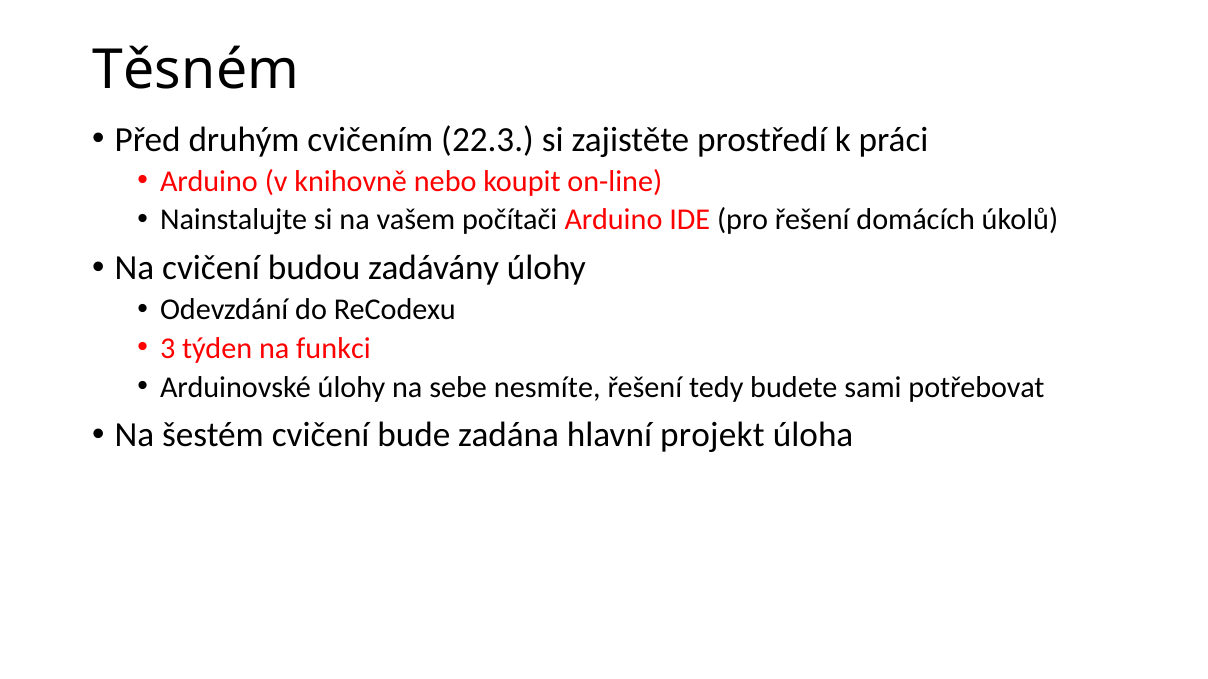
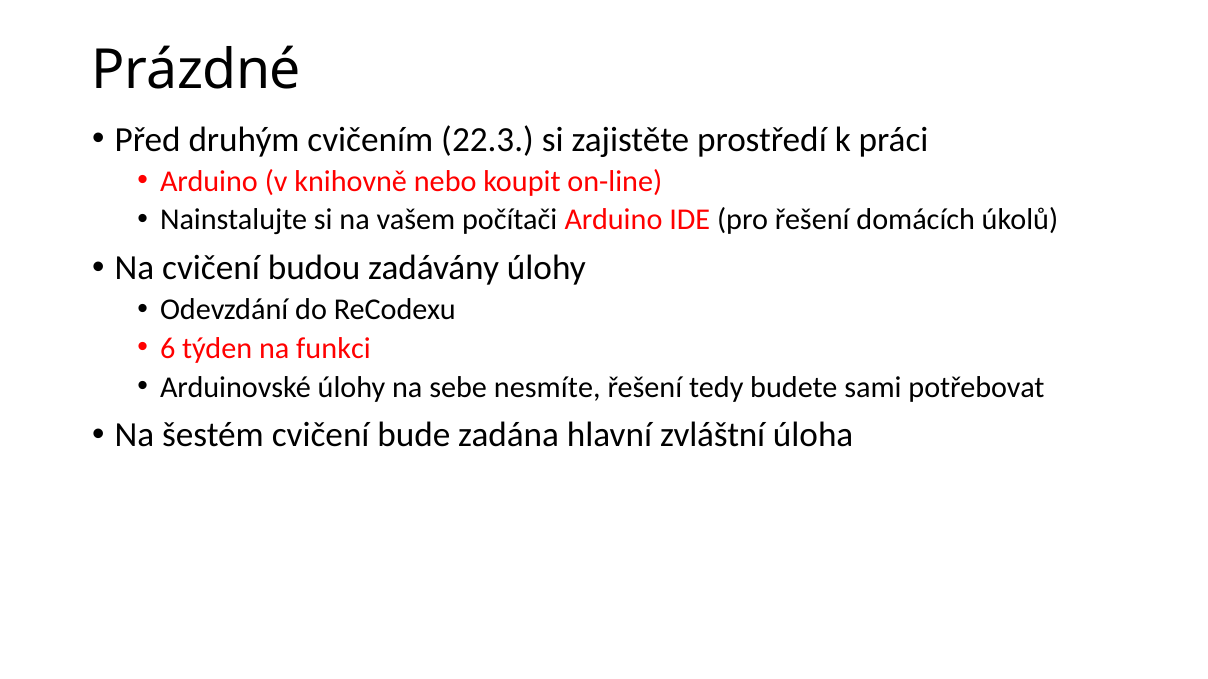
Těsném: Těsném -> Prázdné (196, 70)
3: 3 -> 6 (168, 348)
projekt: projekt -> zvláštní (713, 435)
